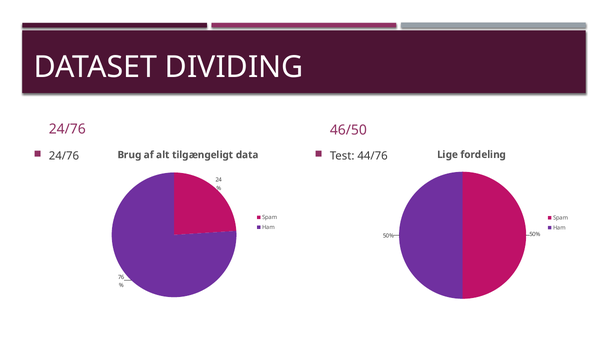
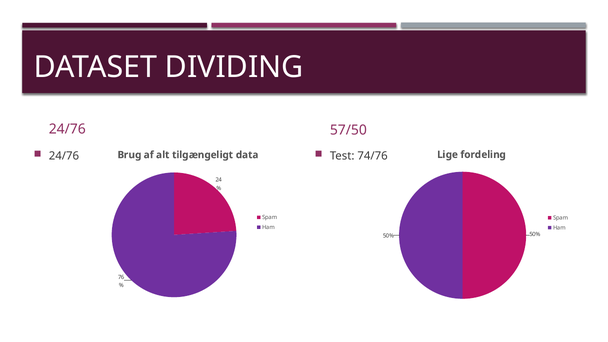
46/50: 46/50 -> 57/50 (348, 130)
44/76: 44/76 -> 74/76 (373, 156)
